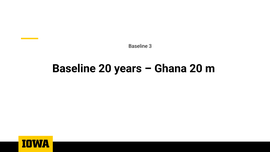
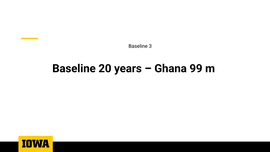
Ghana 20: 20 -> 99 (196, 68)
